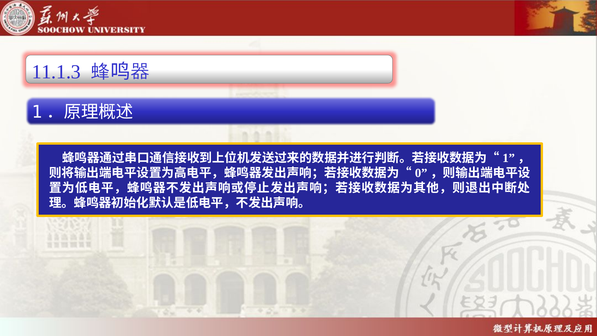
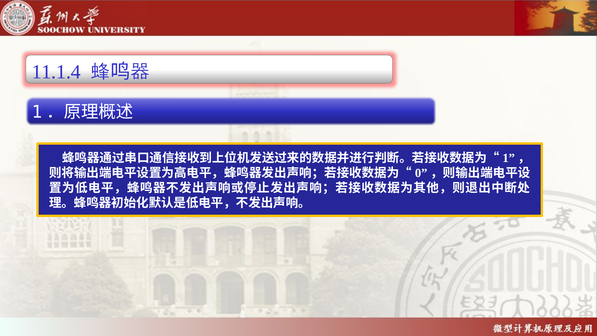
11.1.3: 11.1.3 -> 11.1.4 (56, 72)
